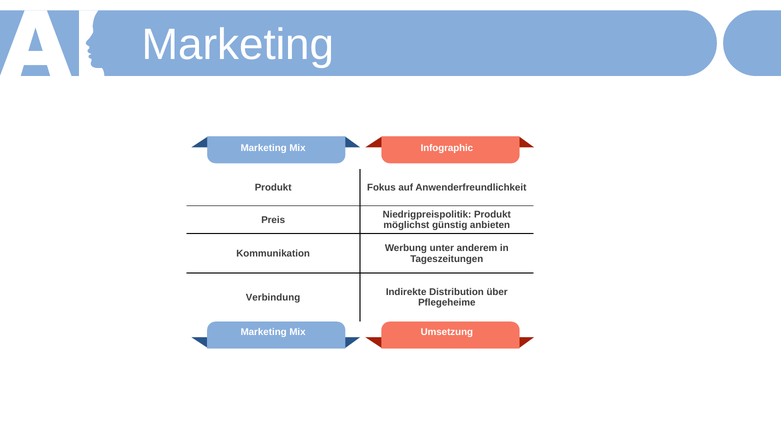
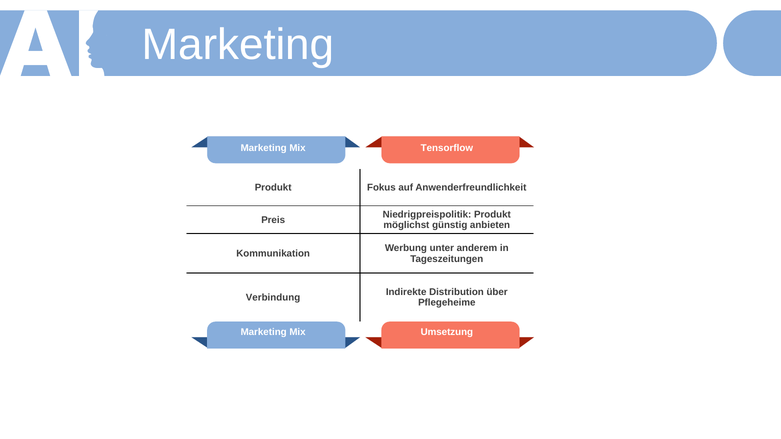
Infographic: Infographic -> Tensorflow (447, 148)
